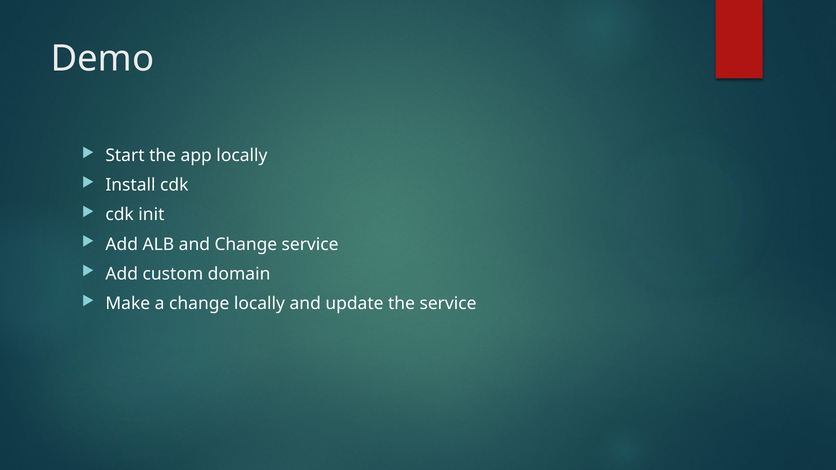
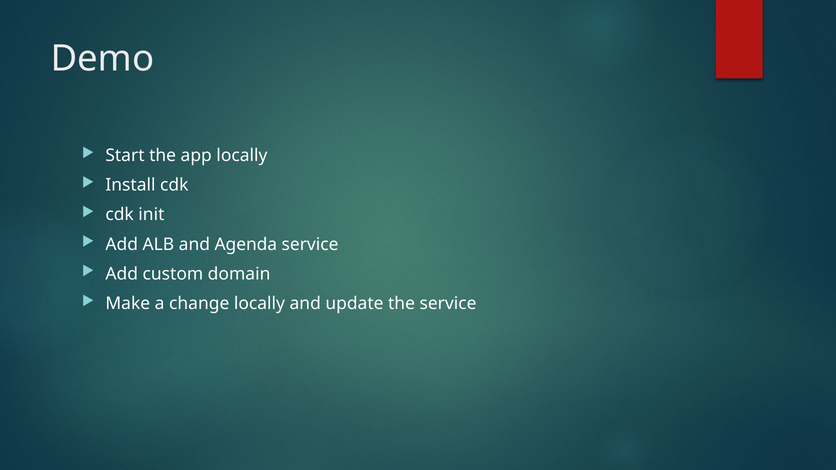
and Change: Change -> Agenda (246, 244)
